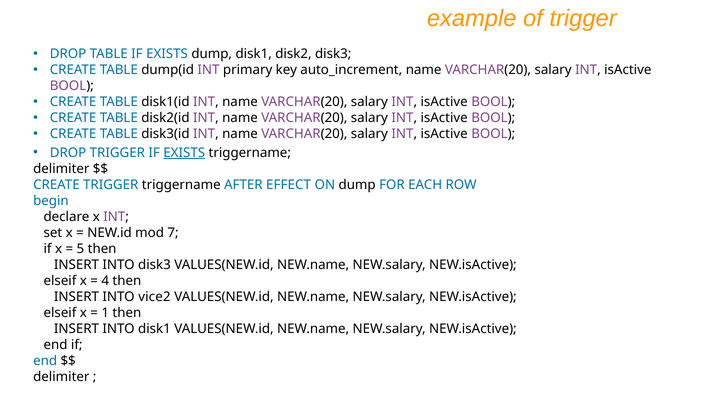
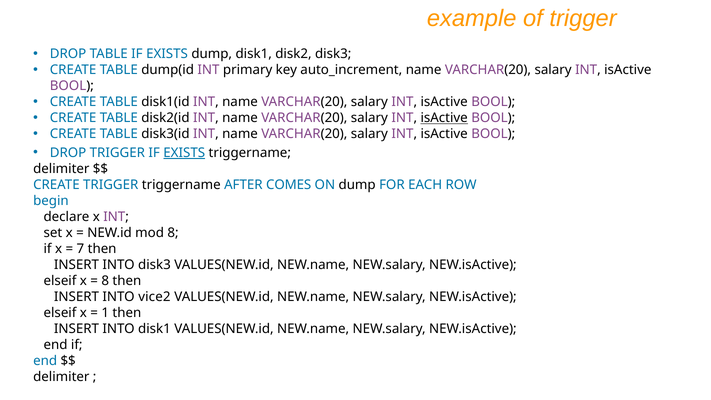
isActive underline: none -> present (444, 118)
EFFECT: EFFECT -> COMES (289, 185)
mod 7: 7 -> 8 (173, 233)
5: 5 -> 7 (80, 249)
4: 4 -> 8 (105, 281)
